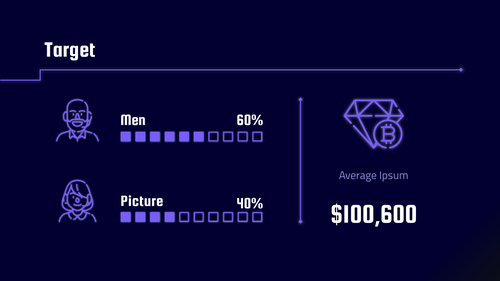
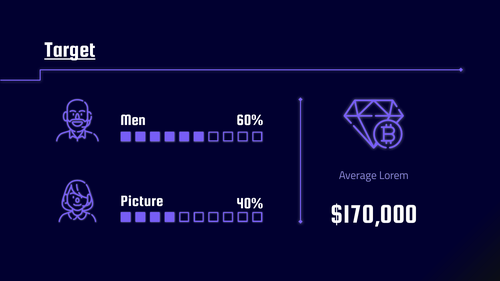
Target underline: none -> present (70, 49)
Ipsum: Ipsum -> Lorem (394, 176)
$100,600: $100,600 -> $170,000 (374, 214)
